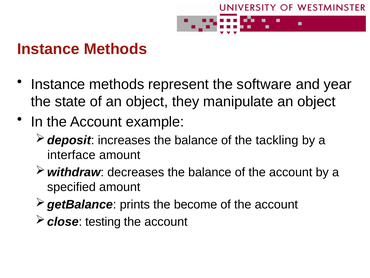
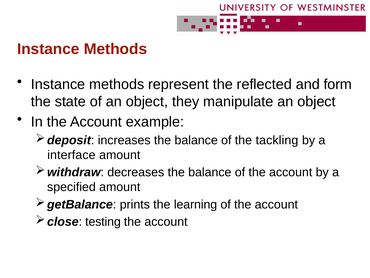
software: software -> reflected (264, 84)
year: year -> form (338, 84)
become: become -> learning (196, 204)
